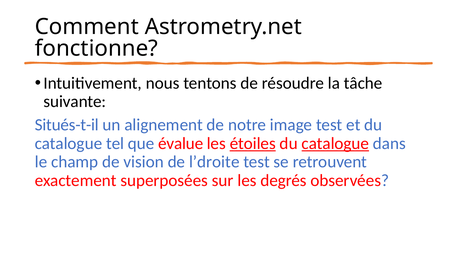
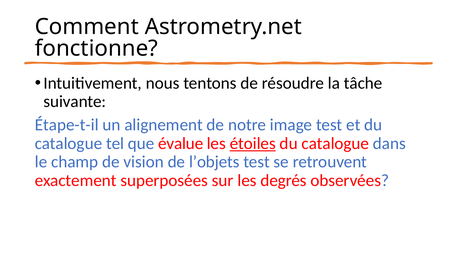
Situés-t-il: Situés-t-il -> Étape-t-il (67, 125)
catalogue underline: present -> none (335, 143)
l’droite: l’droite -> l’objets (214, 162)
